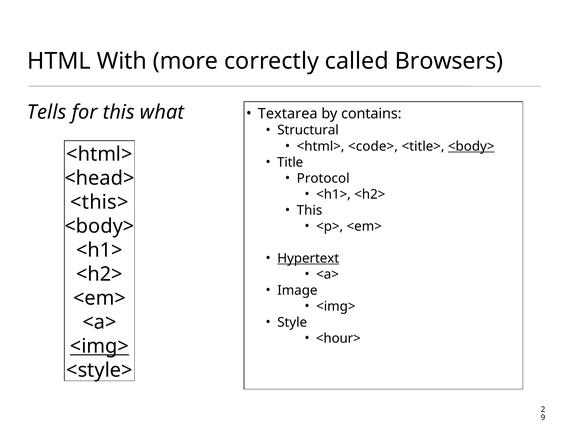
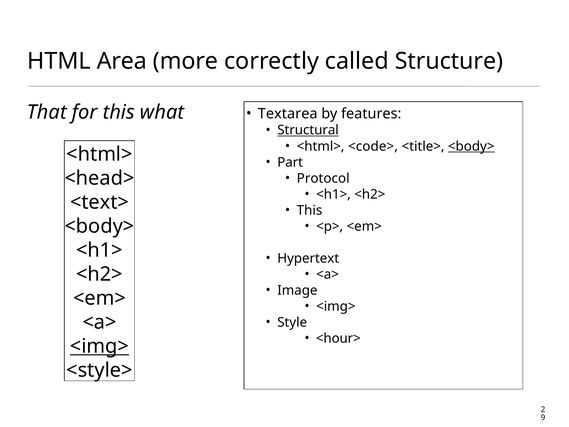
With: With -> Area (122, 61)
Browsers: Browsers -> Structure (449, 61)
Tells: Tells -> That (47, 112)
contains: contains -> features (371, 114)
Structural underline: none -> present (308, 130)
Title: Title -> Part (290, 162)
<this>: <this> -> <text> (100, 202)
Hypertext underline: present -> none (308, 258)
